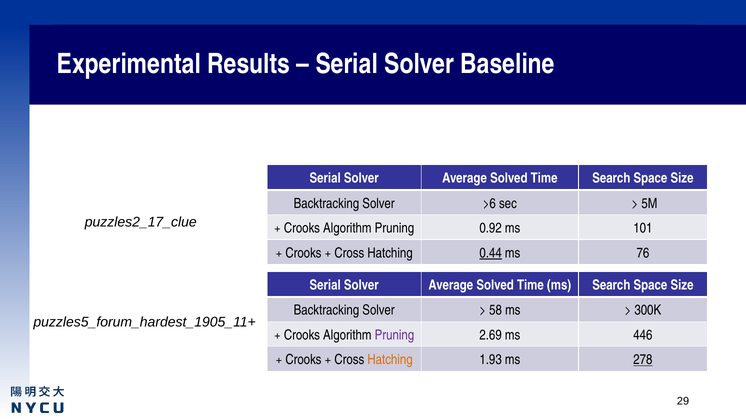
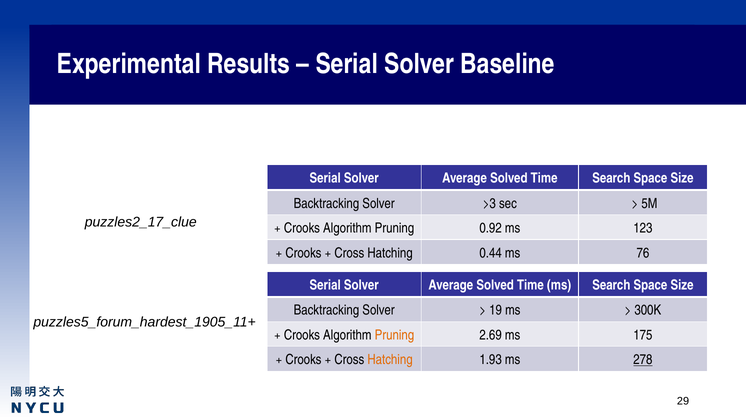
>6: >6 -> >3 (489, 203)
101: 101 -> 123 (643, 228)
0.44 underline: present -> none (491, 253)
58: 58 -> 19 (496, 310)
Pruning colour: purple -> orange (394, 335)
446: 446 -> 175 (643, 335)
